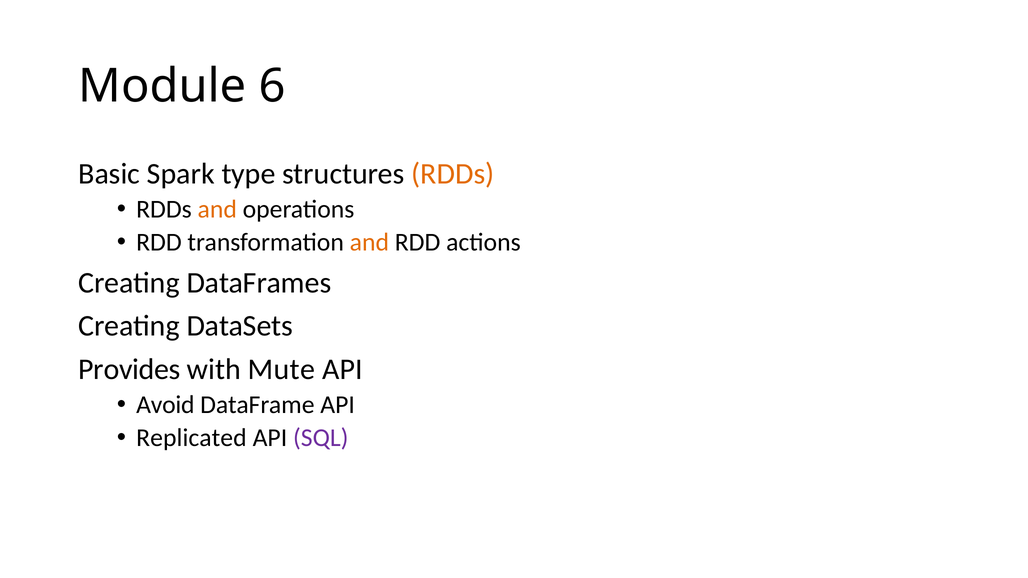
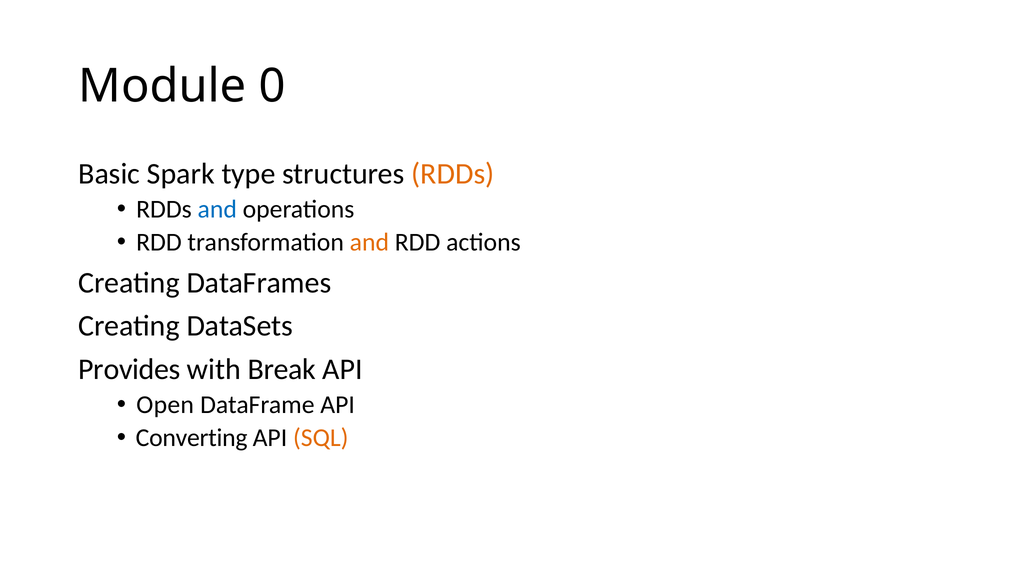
6: 6 -> 0 (272, 86)
and colour: orange -> blue (217, 209)
Mute: Mute -> Break (282, 369)
Avoid: Avoid -> Open (165, 405)
Replicated: Replicated -> Converting (192, 438)
SQL colour: purple -> orange (321, 438)
